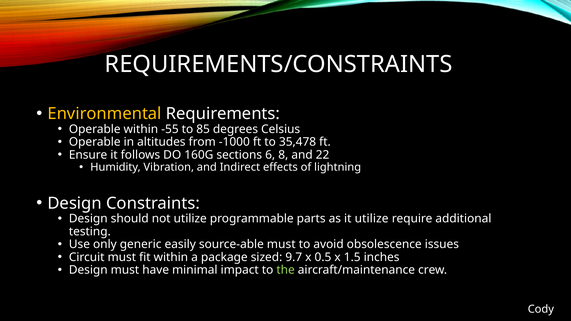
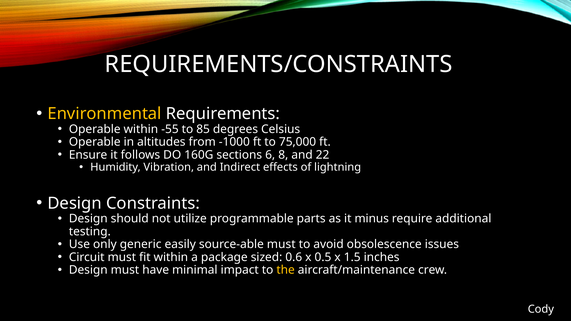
35,478: 35,478 -> 75,000 (298, 142)
it utilize: utilize -> minus (372, 219)
9.7: 9.7 -> 0.6 (294, 257)
the colour: light green -> yellow (286, 270)
